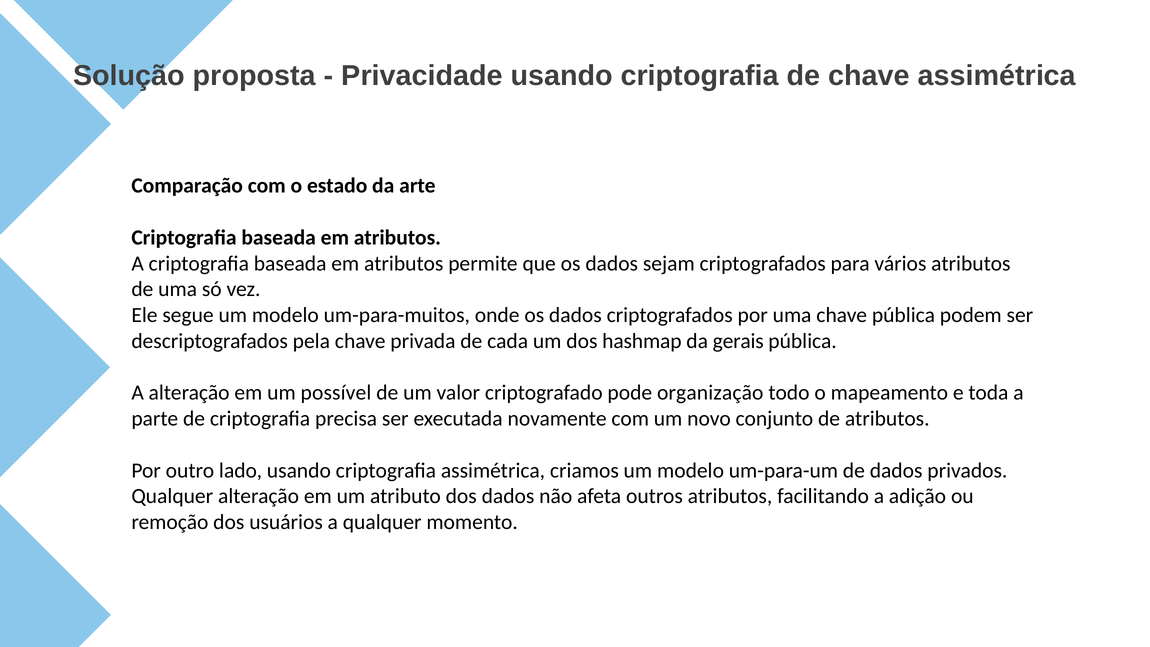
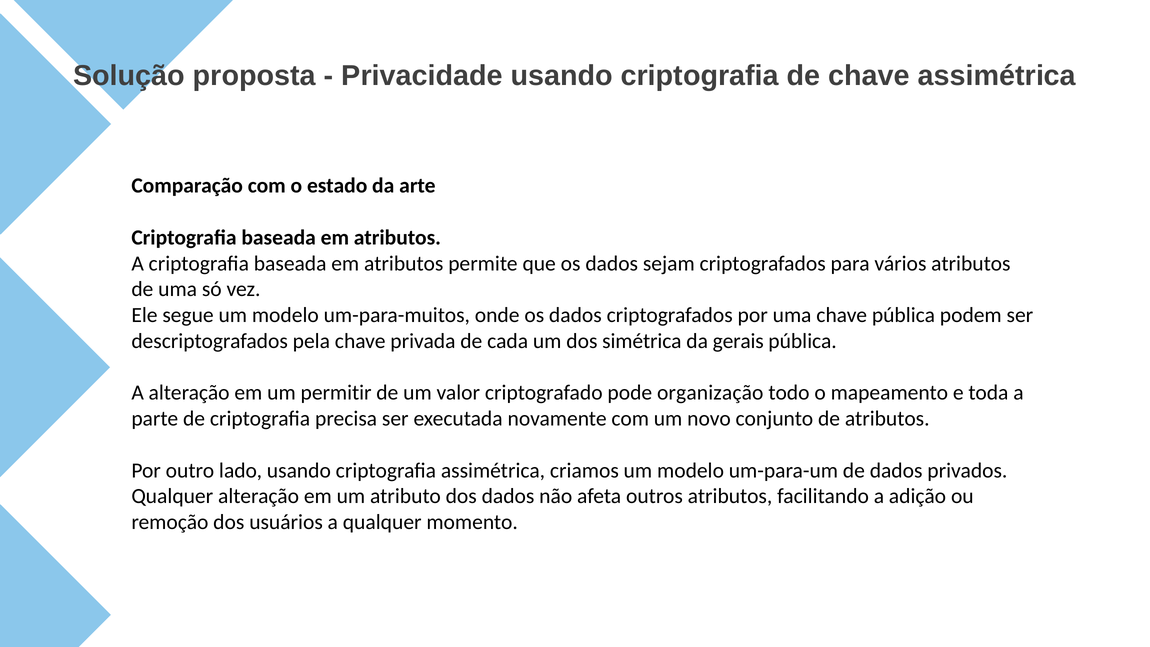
hashmap: hashmap -> simétrica (642, 341)
possível: possível -> permitir (336, 393)
